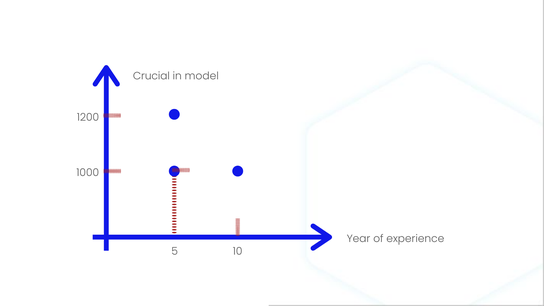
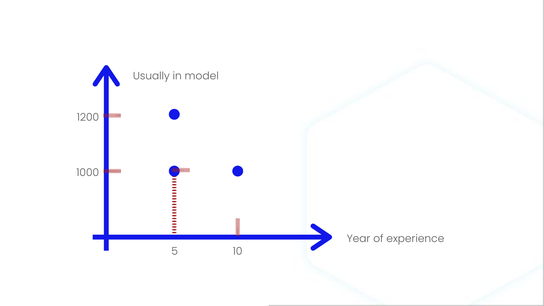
Crucial: Crucial -> Usually (151, 76)
